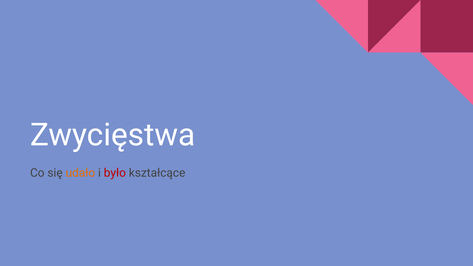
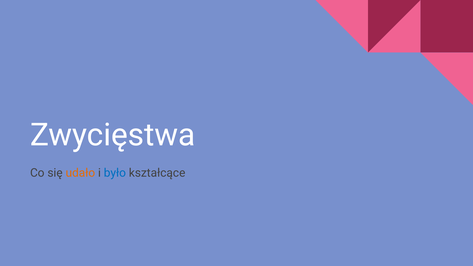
było colour: red -> blue (115, 173)
